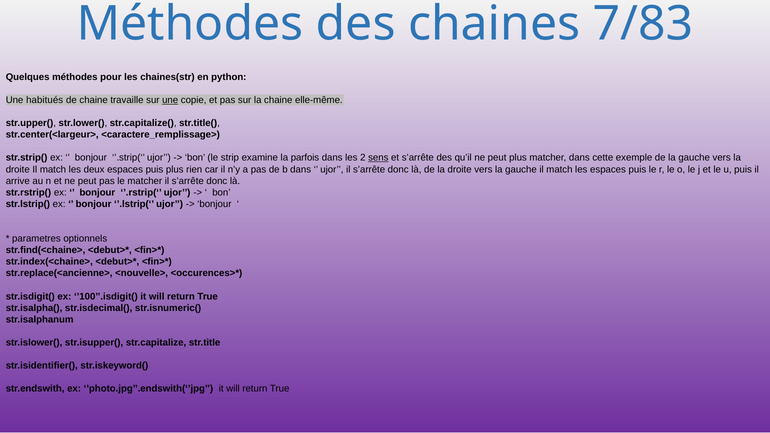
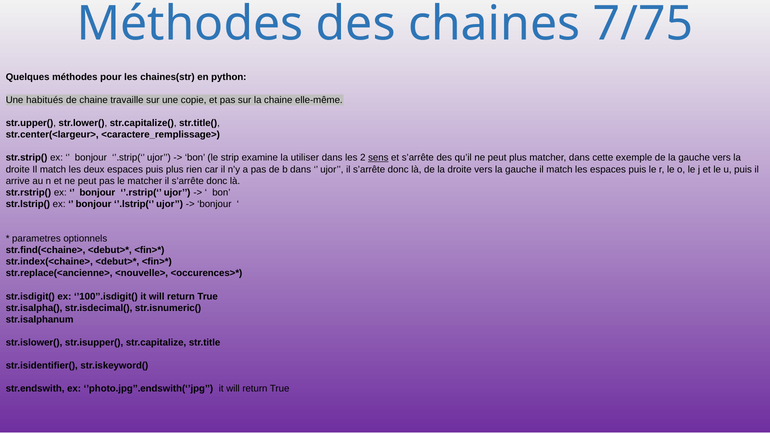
7/83: 7/83 -> 7/75 (643, 24)
une underline: present -> none (170, 100)
parfois: parfois -> utiliser (305, 158)
